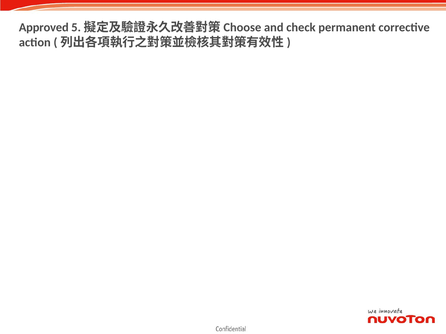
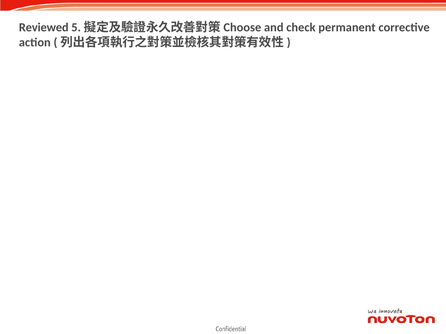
Approved: Approved -> Reviewed (44, 27)
